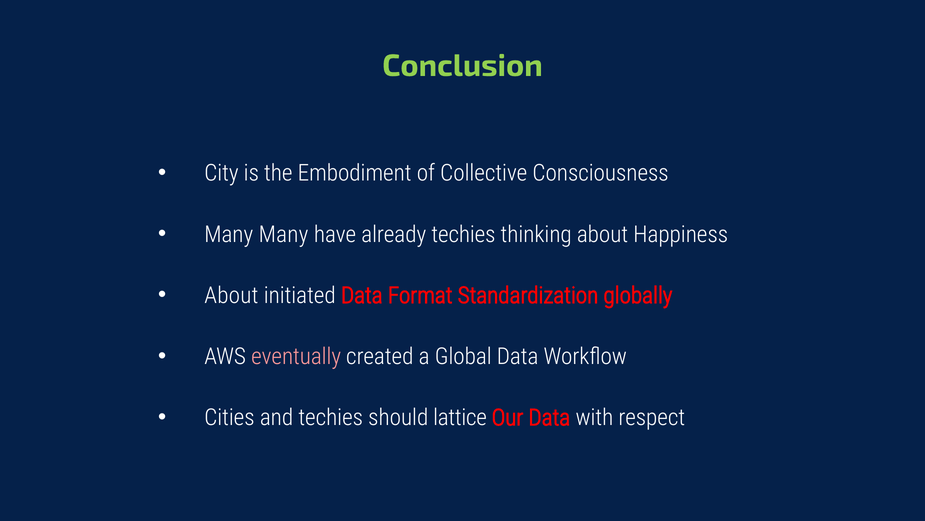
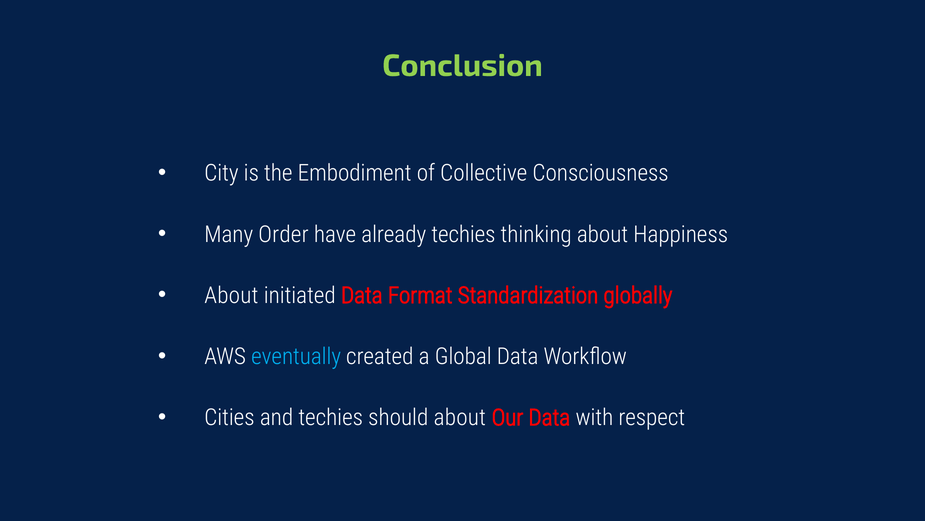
Many Many: Many -> Order (284, 234)
eventually colour: pink -> light blue (296, 356)
should lattice: lattice -> about (460, 417)
